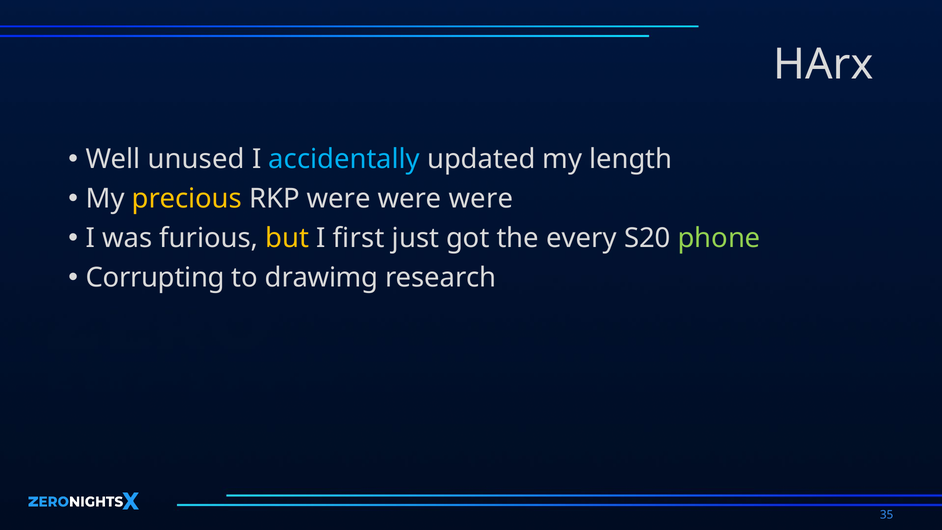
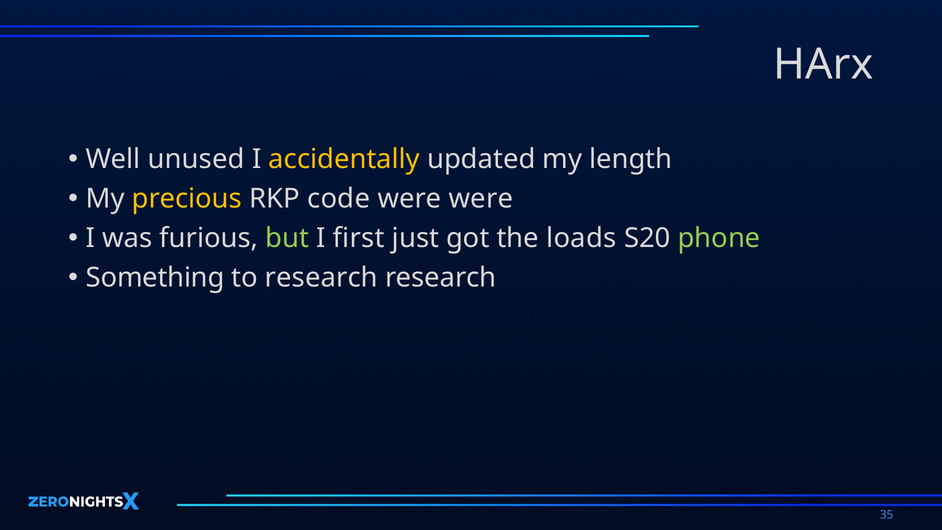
accidentally colour: light blue -> yellow (344, 159)
RKP were: were -> code (339, 199)
but colour: yellow -> light green (287, 238)
every: every -> loads (581, 238)
Corrupting: Corrupting -> Something (155, 278)
to drawimg: drawimg -> research (321, 278)
